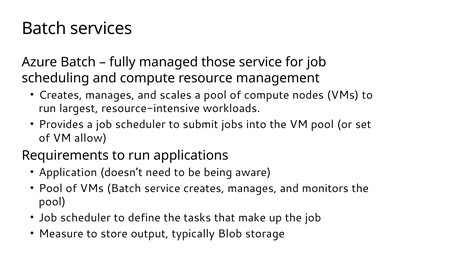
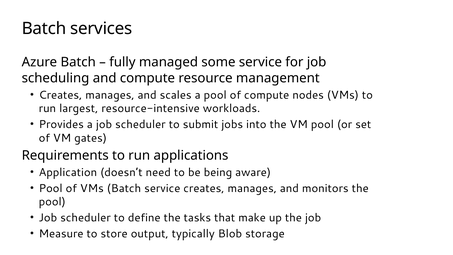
those: those -> some (218, 62)
allow: allow -> gates (91, 138)
